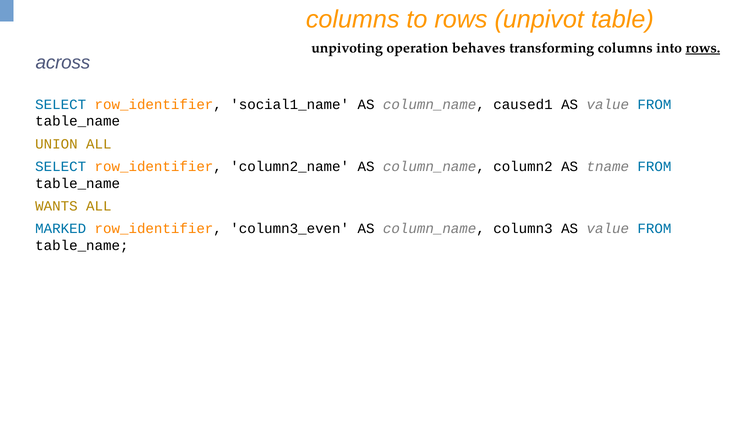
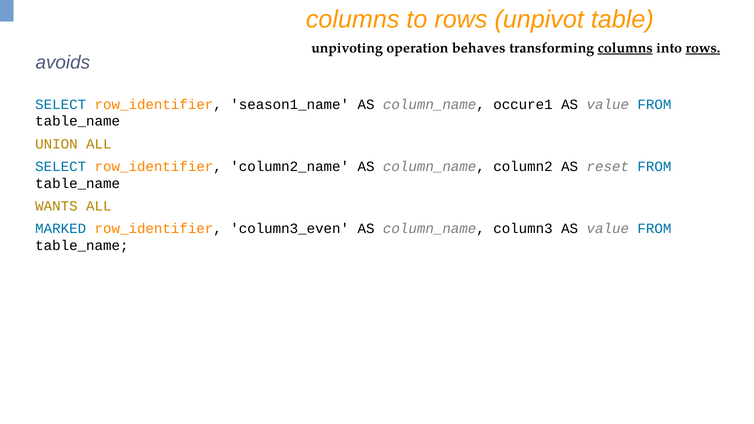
columns underline: none -> present (625, 48)
across: across -> avoids (63, 63)
social1_name: social1_name -> season1_name (290, 104)
caused1: caused1 -> occure1 (523, 104)
tname: tname -> reset (608, 167)
